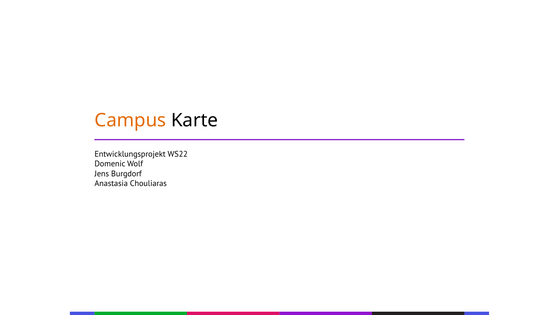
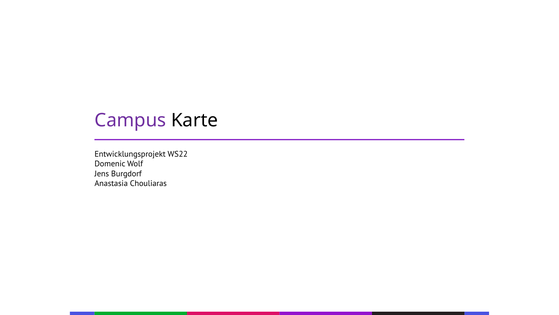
Campus colour: orange -> purple (130, 120)
